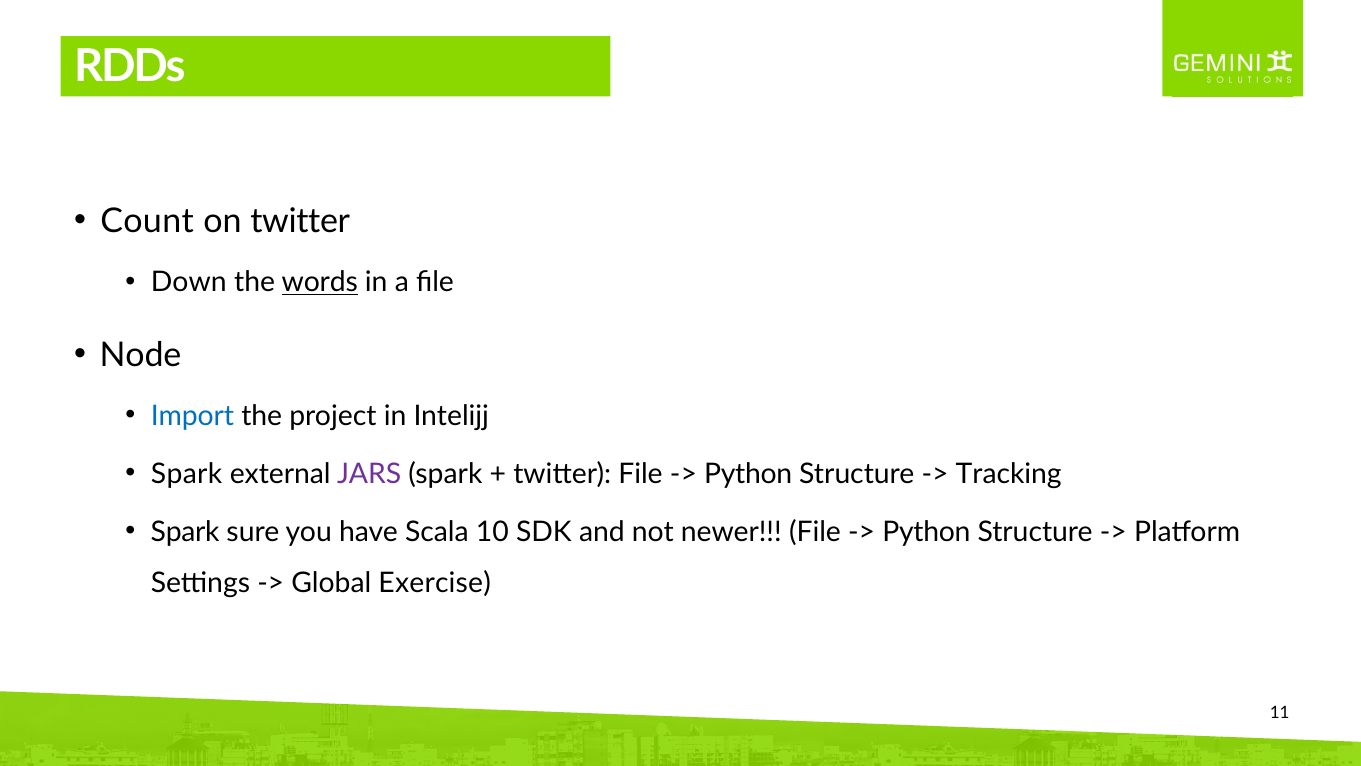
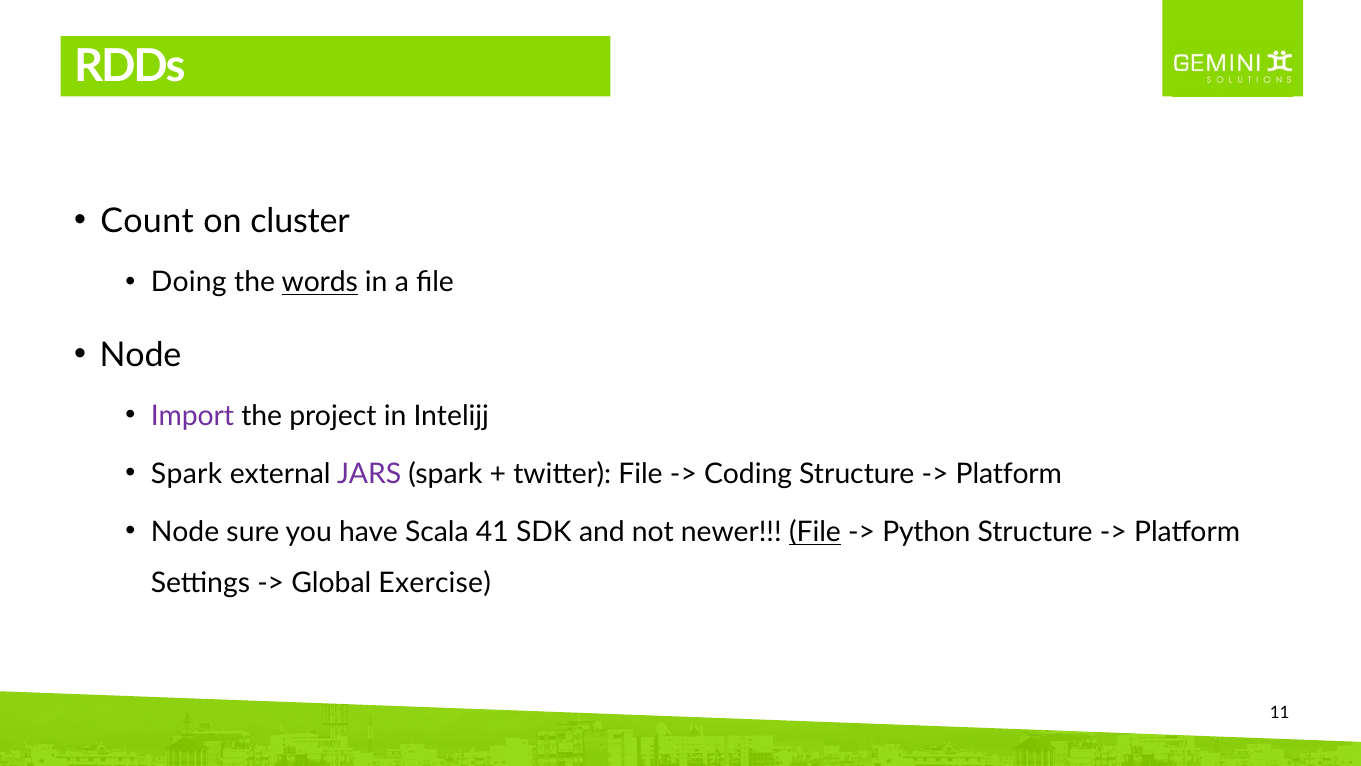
on twitter: twitter -> cluster (300, 221)
Down: Down -> Doing (189, 282)
Import colour: blue -> purple (192, 416)
Python: Python -> Coding (748, 474)
Tracking: Tracking -> Platform (1009, 474)
Spark: Spark -> Node (185, 532)
10: 10 -> 41 (492, 532)
File underline: none -> present (815, 532)
